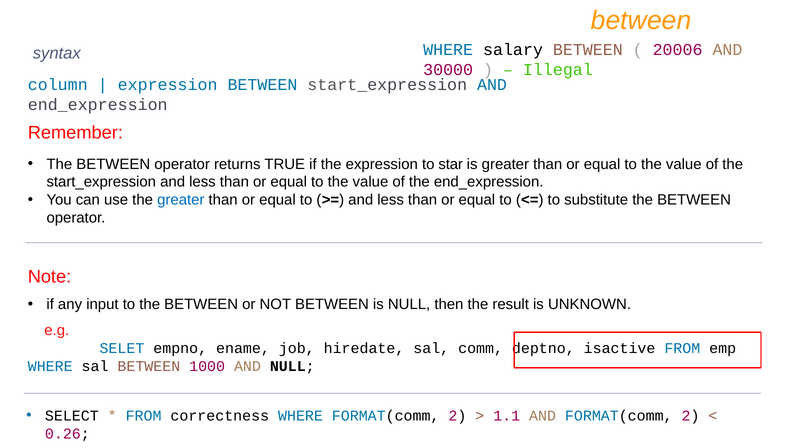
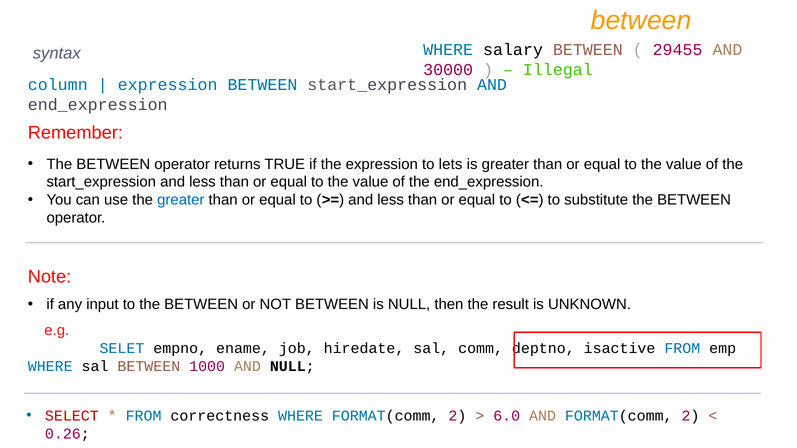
20006: 20006 -> 29455 (678, 50)
star: star -> lets (451, 164)
SELECT colour: black -> red (72, 416)
1.1: 1.1 -> 6.0 (507, 416)
